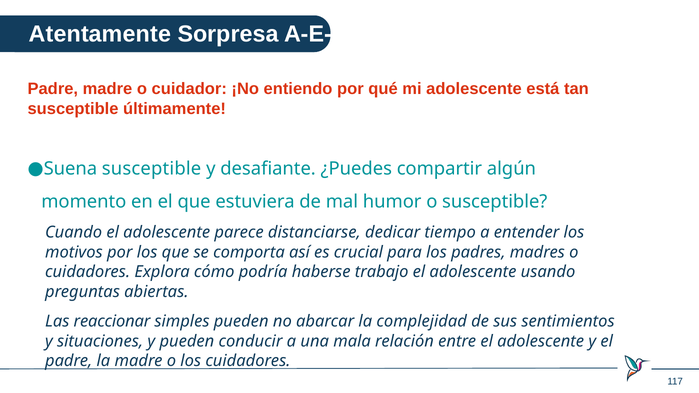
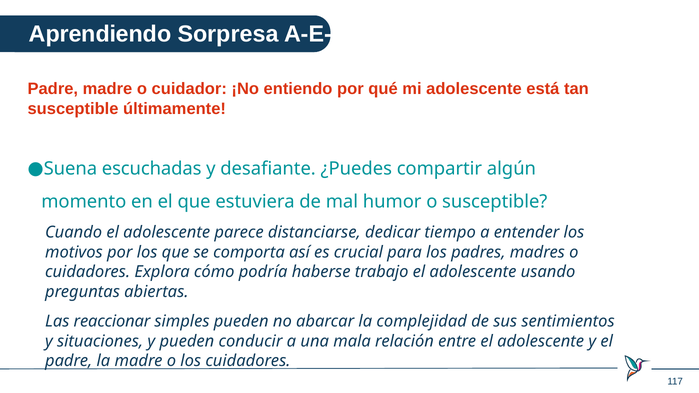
Atentamente: Atentamente -> Aprendiendo (100, 34)
Suena susceptible: susceptible -> escuchadas (152, 169)
